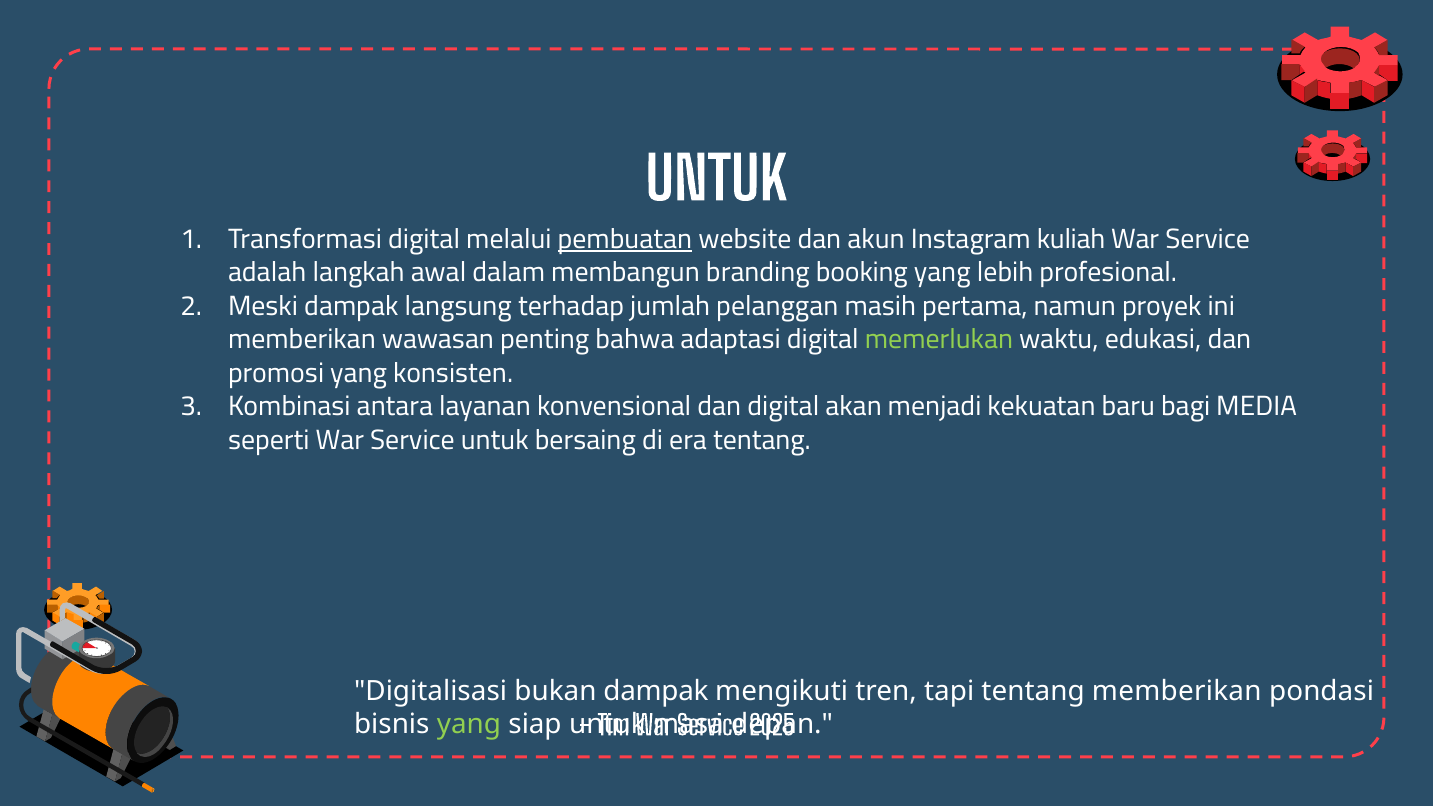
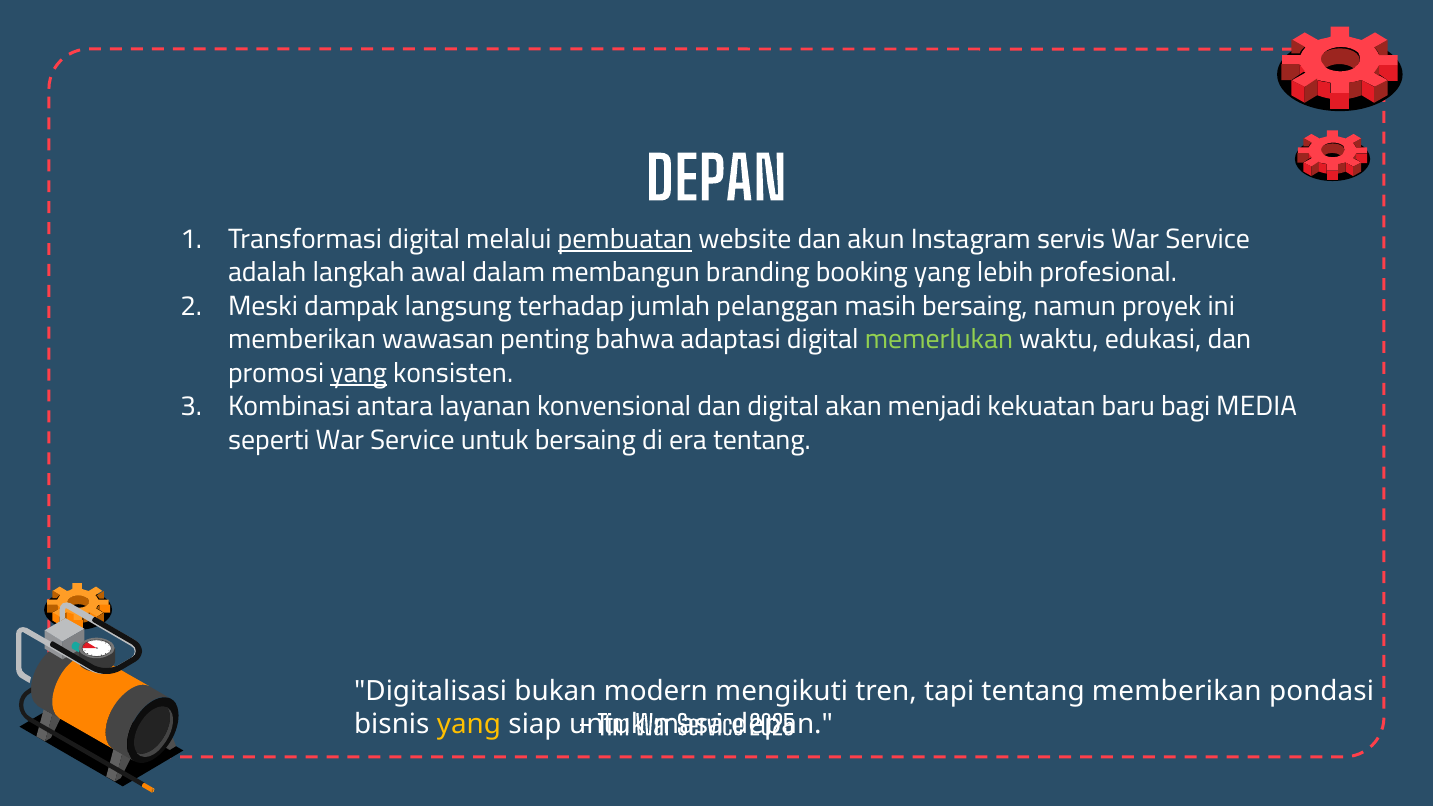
UNTUK: UNTUK -> DEPAN (716, 181)
kuliah: kuliah -> servis (1071, 239)
masih pertama: pertama -> bersaing (975, 306)
yang underline: none -> present (359, 373)
bukan dampak: dampak -> modern (656, 691)
yang colour: light green -> yellow (469, 725)
